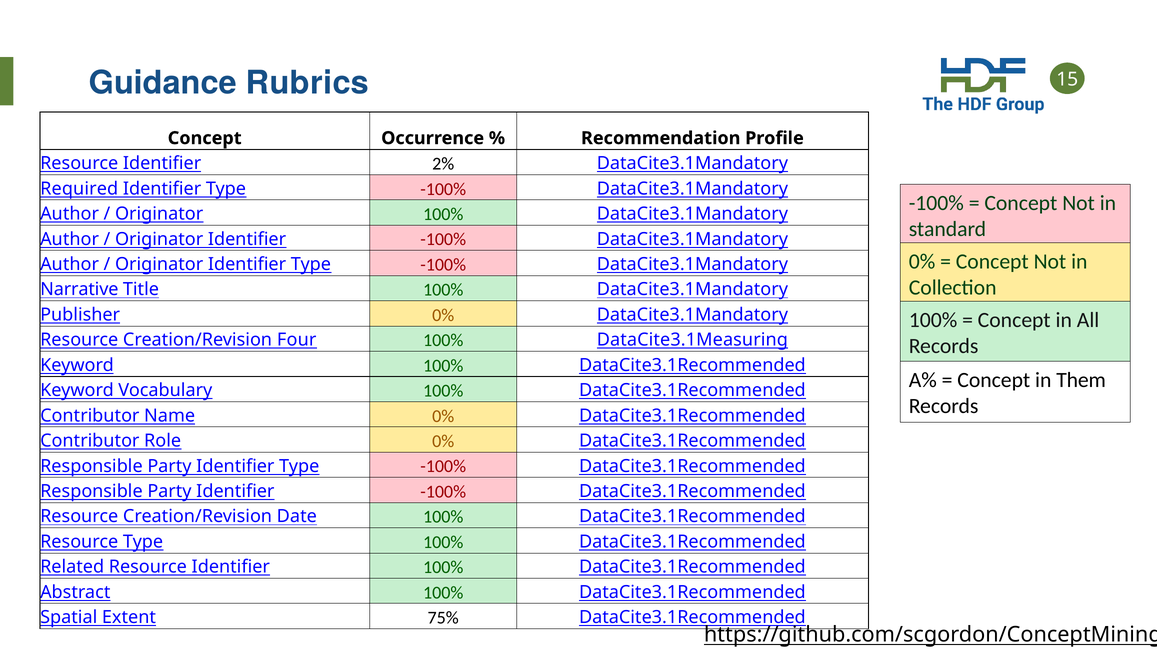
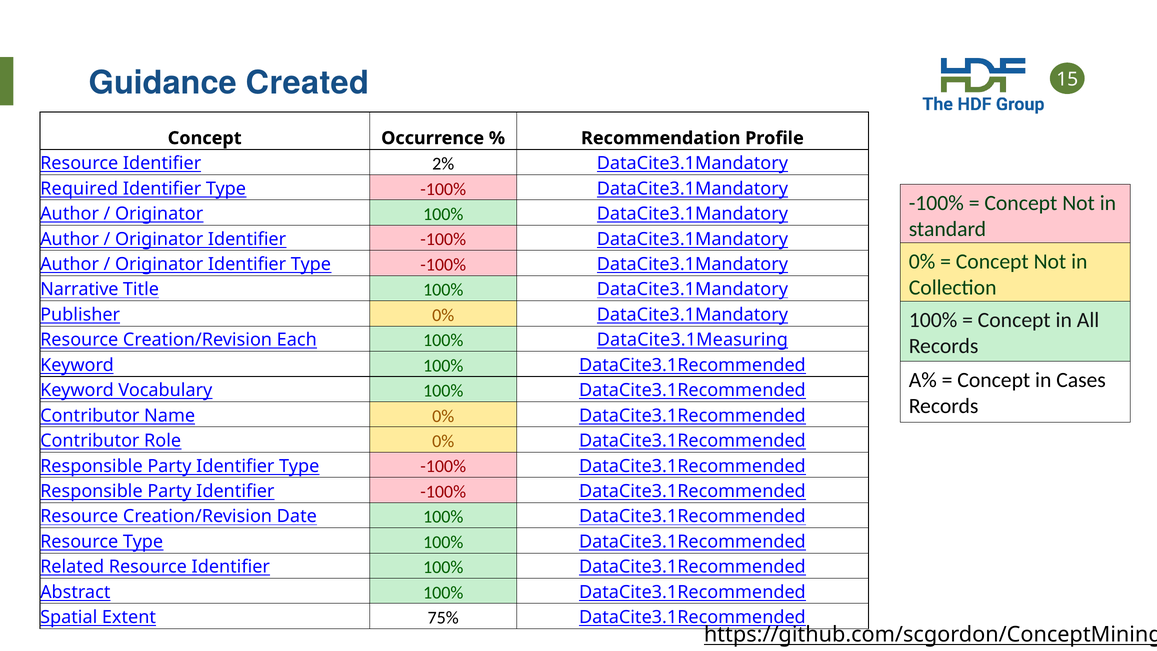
Rubrics: Rubrics -> Created (307, 83)
Four: Four -> Each (297, 340)
Them: Them -> Cases (1081, 380)
